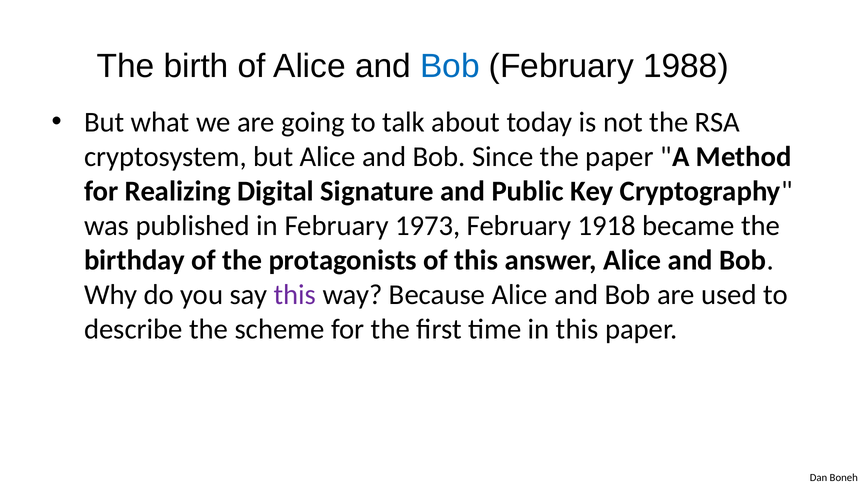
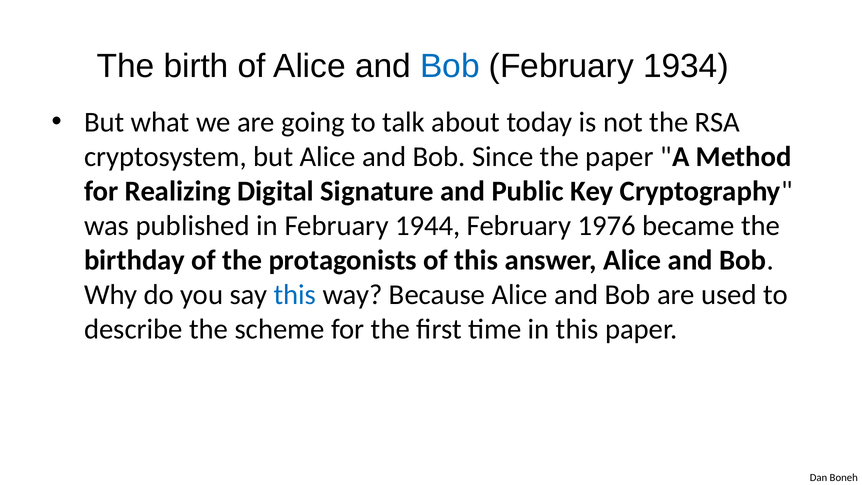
1988: 1988 -> 1934 (686, 66)
1973: 1973 -> 1944 (428, 226)
1918: 1918 -> 1976 (607, 226)
this colour: purple -> blue (295, 295)
